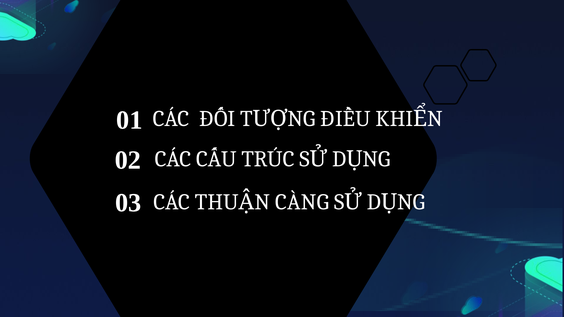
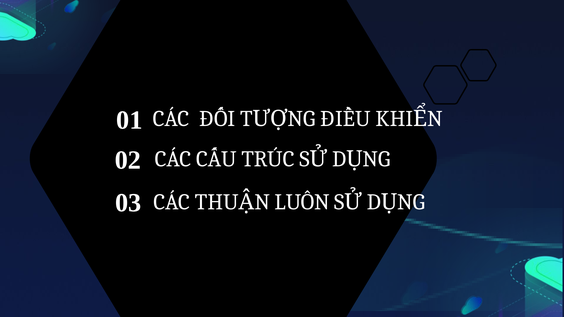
CÀNG: CÀNG -> LUÔN (302, 202)
